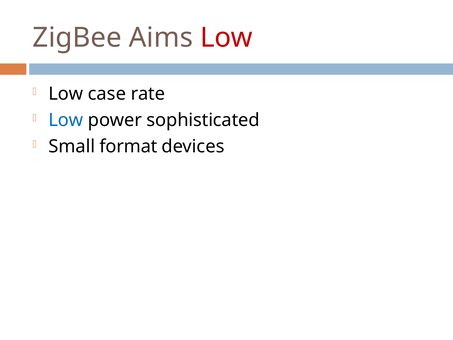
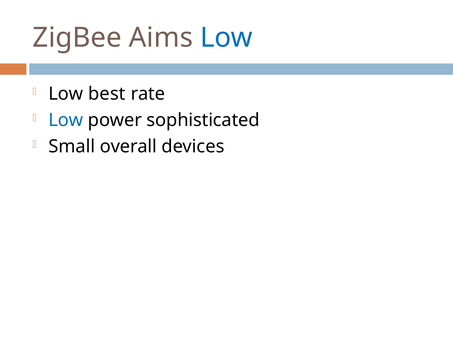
Low colour: red -> blue (226, 38)
case: case -> best (107, 94)
format: format -> overall (128, 146)
